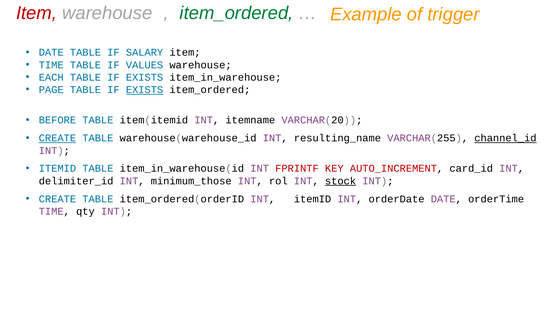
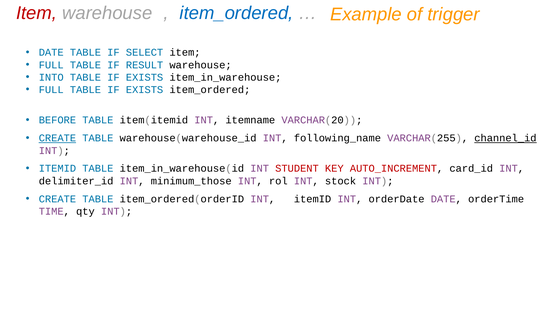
item_ordered colour: green -> blue (237, 13)
SALARY: SALARY -> SELECT (145, 52)
TIME: TIME -> FULL (51, 65)
VALUES: VALUES -> RESULT (145, 65)
EACH: EACH -> INTO (51, 77)
PAGE: PAGE -> FULL (51, 90)
EXISTS underline: present -> none (145, 90)
resulting_name: resulting_name -> following_name (337, 138)
FPRINTF: FPRINTF -> STUDENT (297, 169)
stock underline: present -> none (341, 181)
